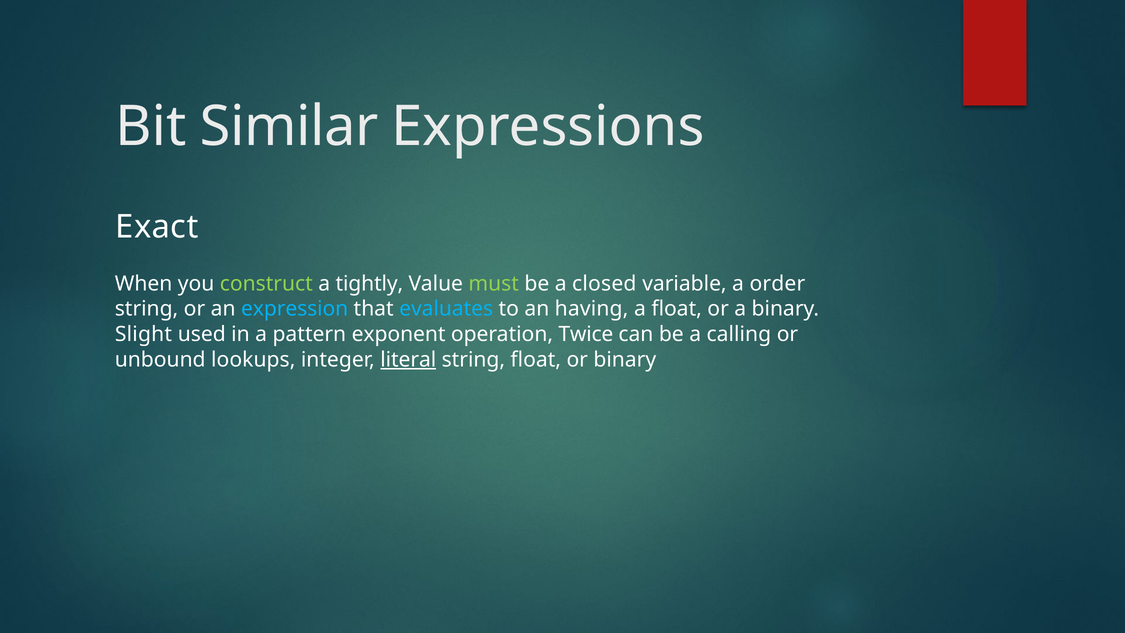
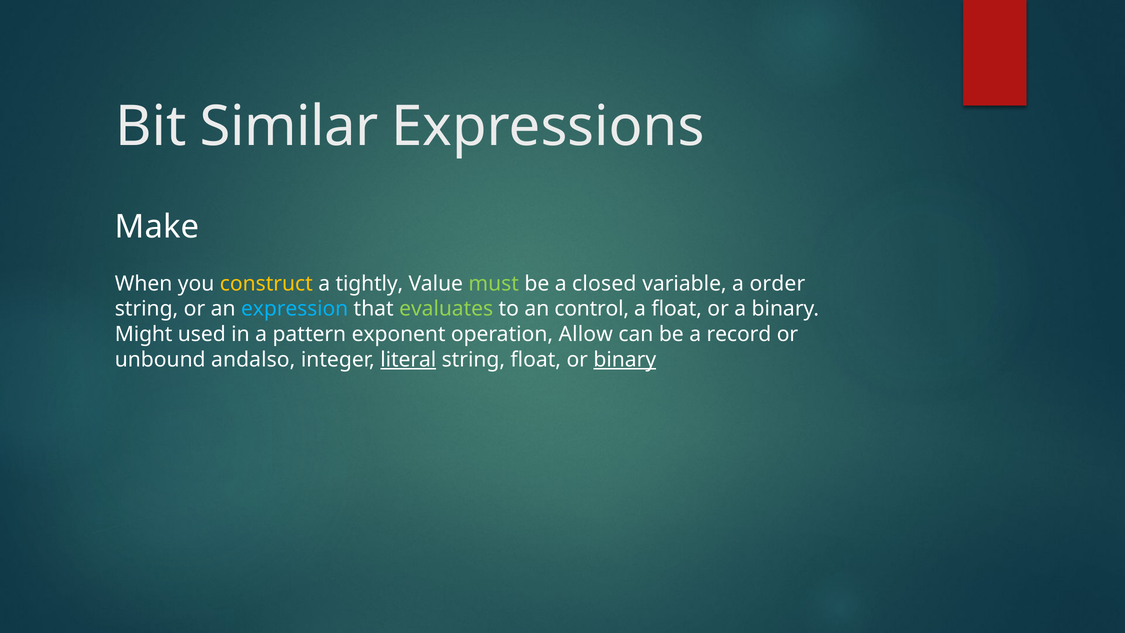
Exact: Exact -> Make (157, 227)
construct colour: light green -> yellow (266, 284)
evaluates colour: light blue -> light green (446, 309)
having: having -> control (592, 309)
Slight: Slight -> Might (144, 334)
Twice: Twice -> Allow (586, 334)
calling: calling -> record (739, 334)
lookups: lookups -> andalso (253, 360)
binary underline: none -> present (625, 360)
